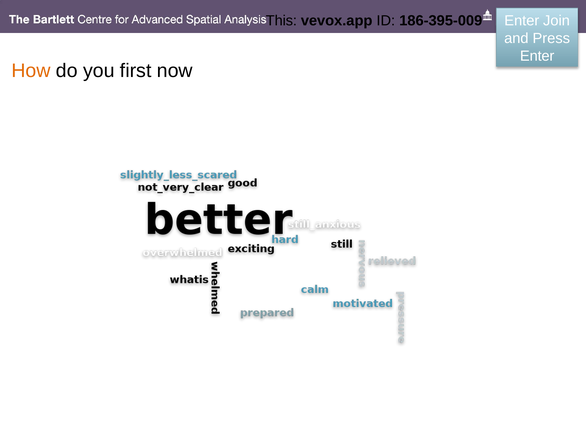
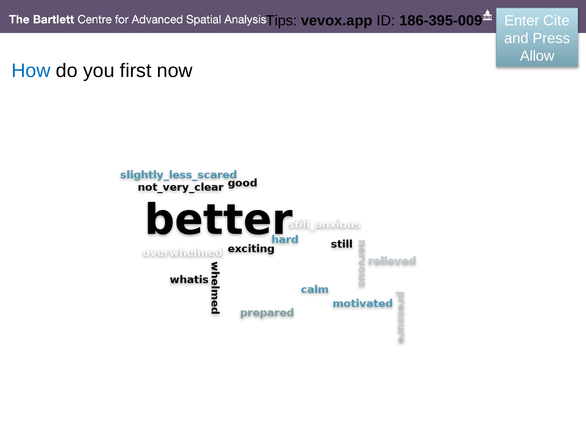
This: This -> Tips (281, 21)
Join: Join -> Cite (556, 21)
Enter: Enter -> Allow (537, 56)
How colour: orange -> blue (31, 71)
